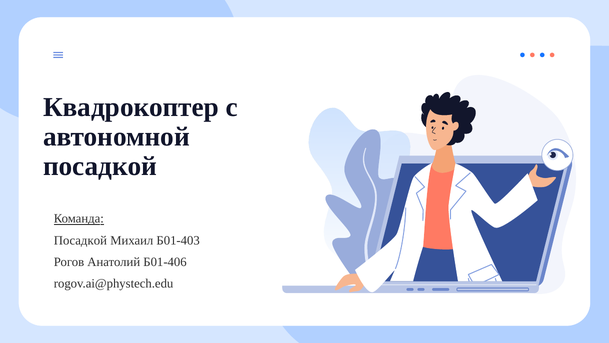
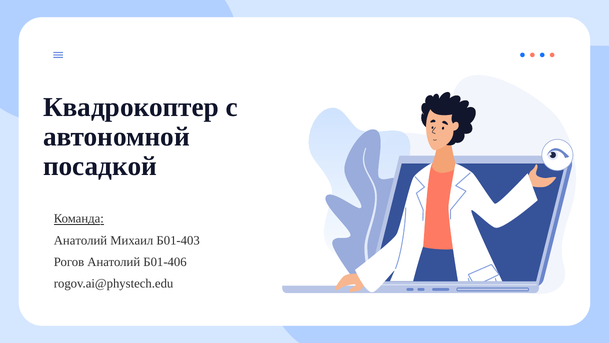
Посадкой: Посадкой -> Анатолий (80, 240)
